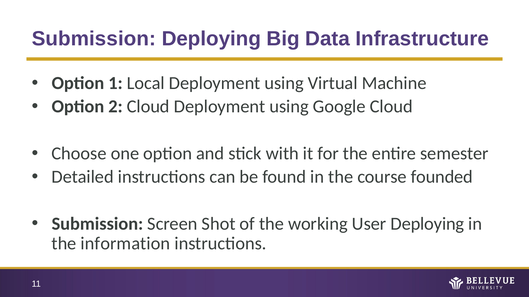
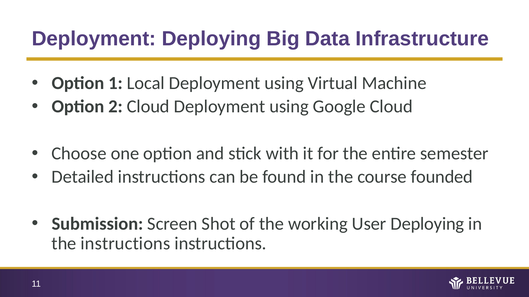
Submission: Submission -> Deployment (94, 39)
the information: information -> instructions (125, 244)
